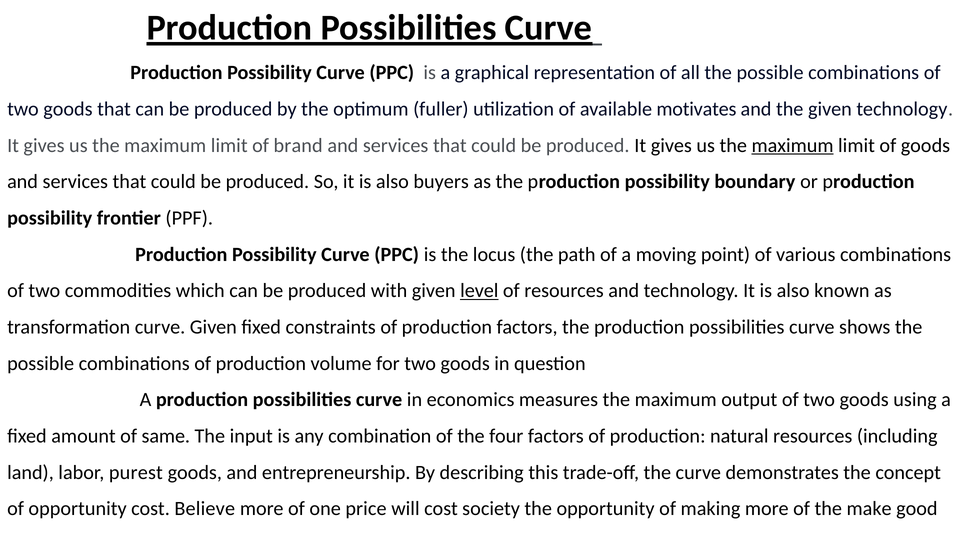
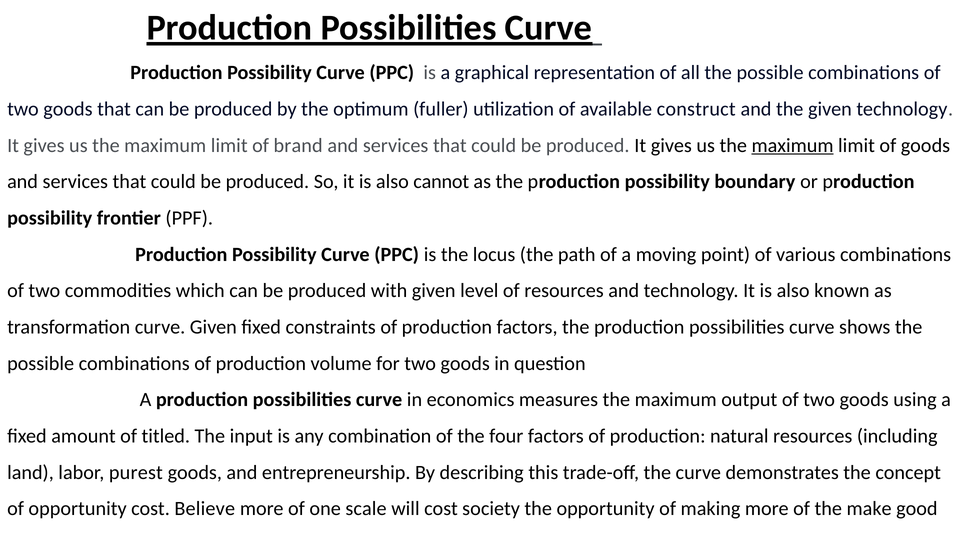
motivates: motivates -> construct (696, 109)
buyers: buyers -> cannot (441, 182)
level underline: present -> none (479, 291)
same: same -> titled (166, 436)
price: price -> scale (366, 509)
